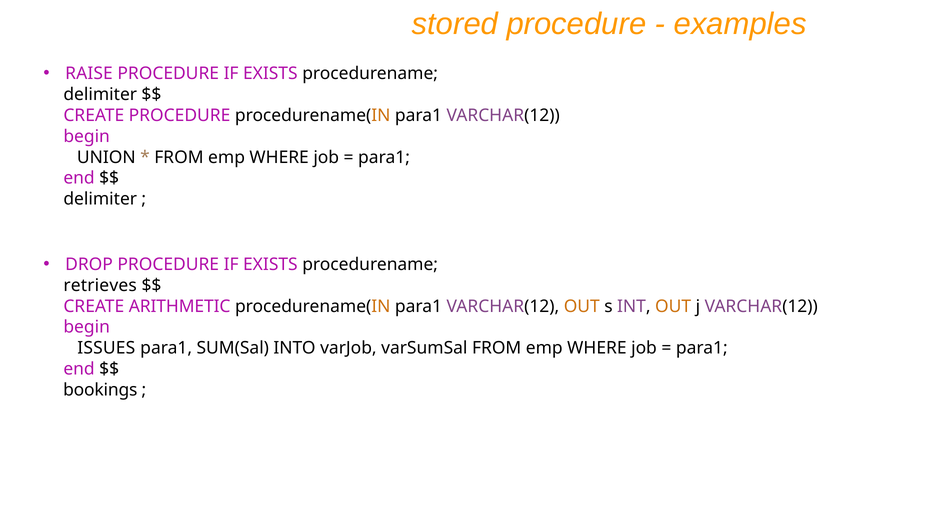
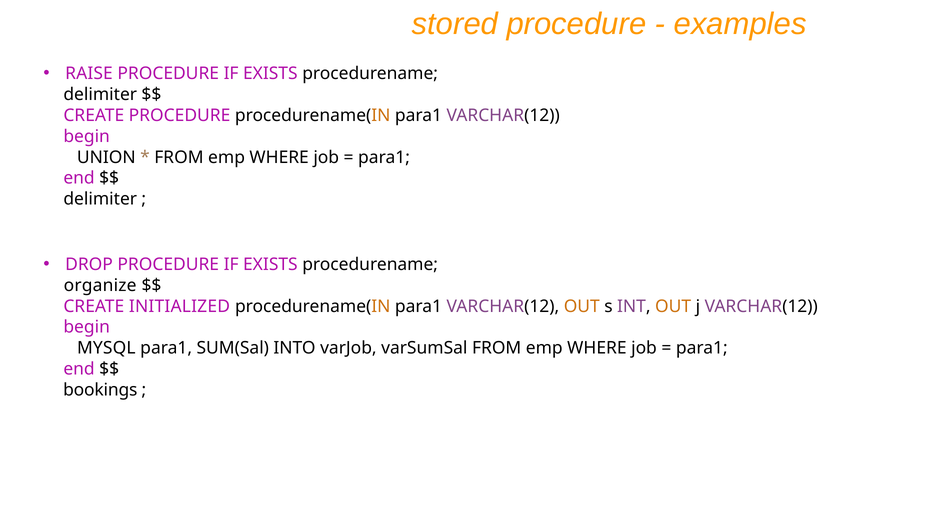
retrieves: retrieves -> organize (100, 285)
ARITHMETIC: ARITHMETIC -> INITIALIZED (179, 306)
ISSUES: ISSUES -> MYSQL (106, 348)
